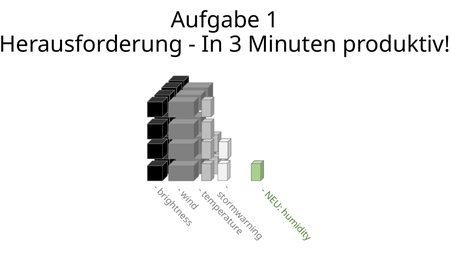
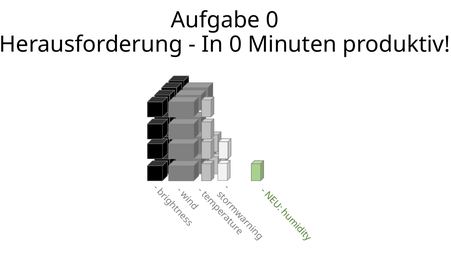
Aufgabe 1: 1 -> 0 (272, 20)
In 3: 3 -> 0 (235, 45)
